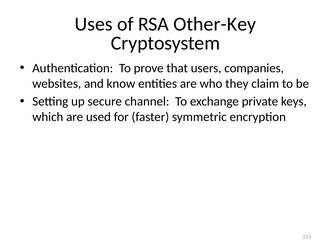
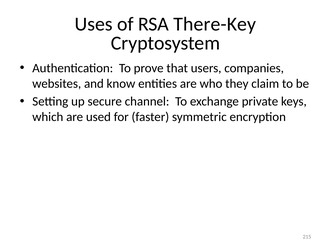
Other-Key: Other-Key -> There-Key (215, 24)
